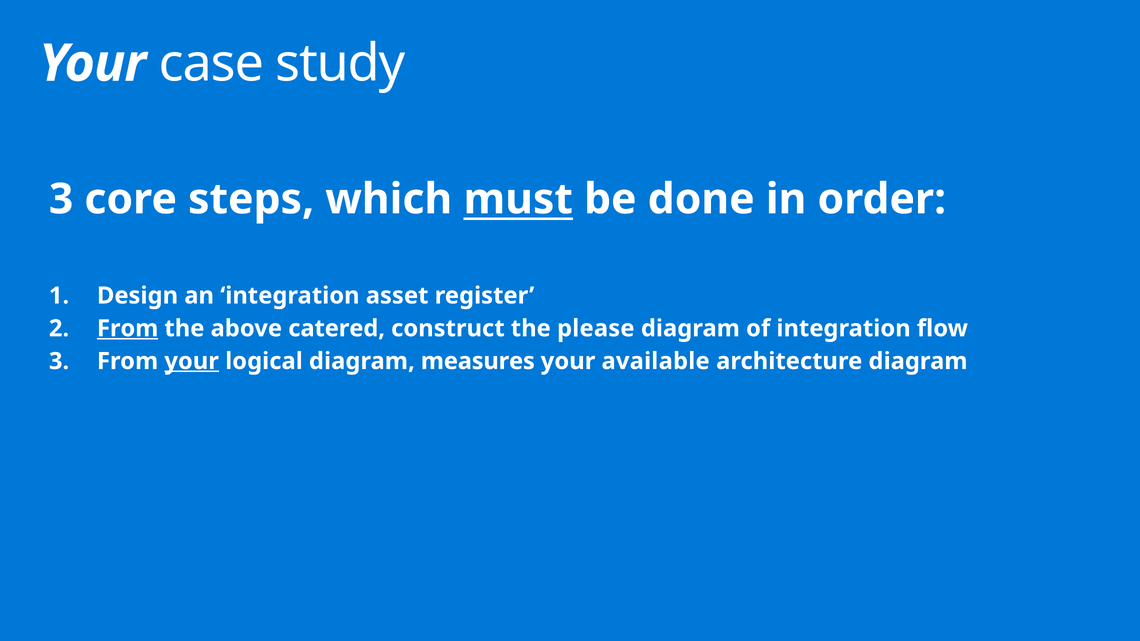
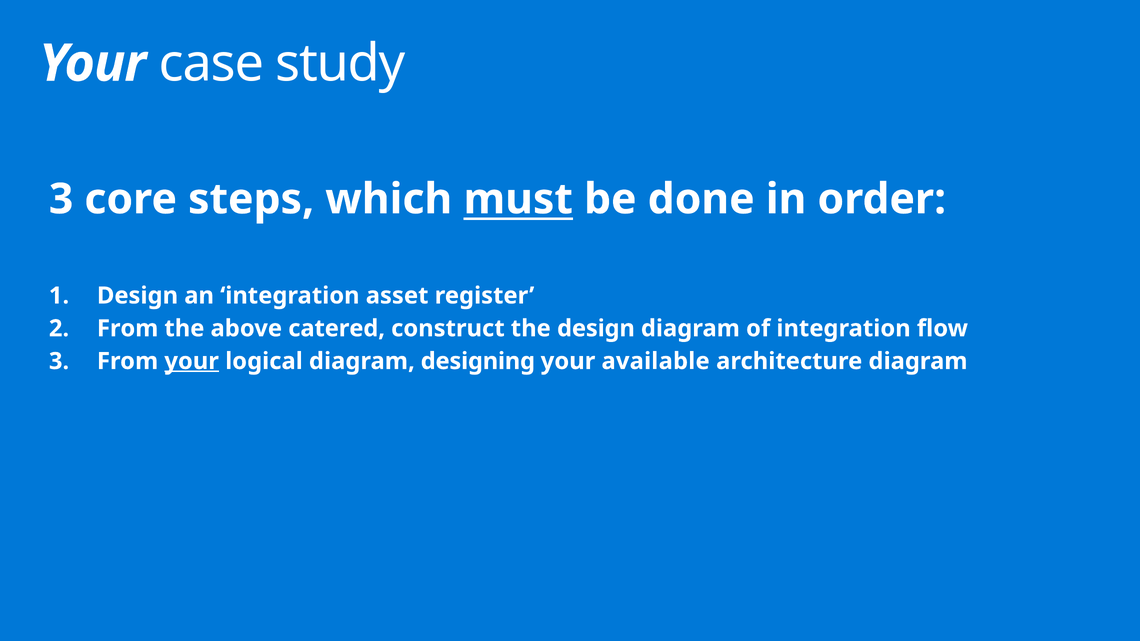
From underline: present -> none (128, 329)
the please: please -> design (596, 329)
measures: measures -> designing (478, 361)
